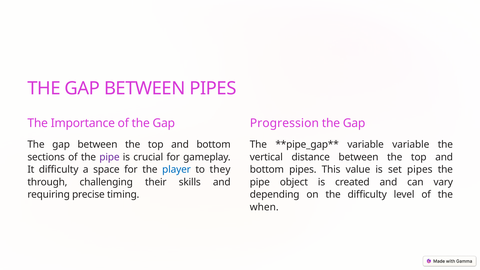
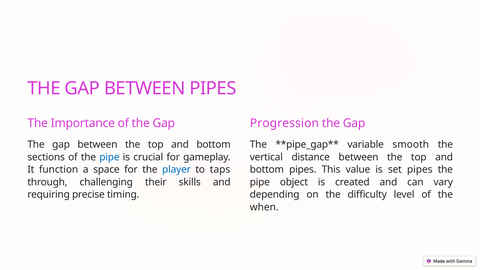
variable variable: variable -> smooth (411, 145)
pipe colour: purple -> blue (109, 157)
It difficulty: difficulty -> function (59, 170)
they: they -> taps (220, 170)
